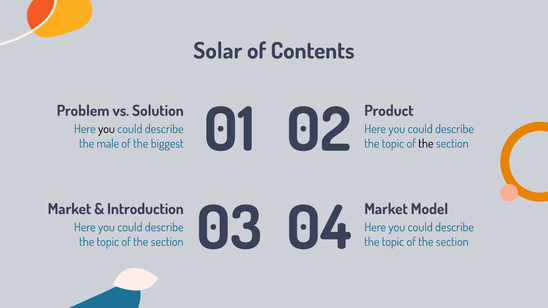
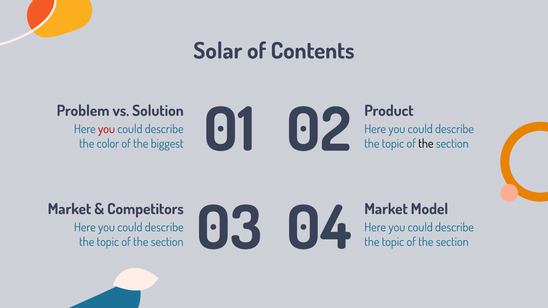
you colour: black -> red (107, 129)
male: male -> color (108, 144)
Introduction: Introduction -> Competitors (145, 209)
